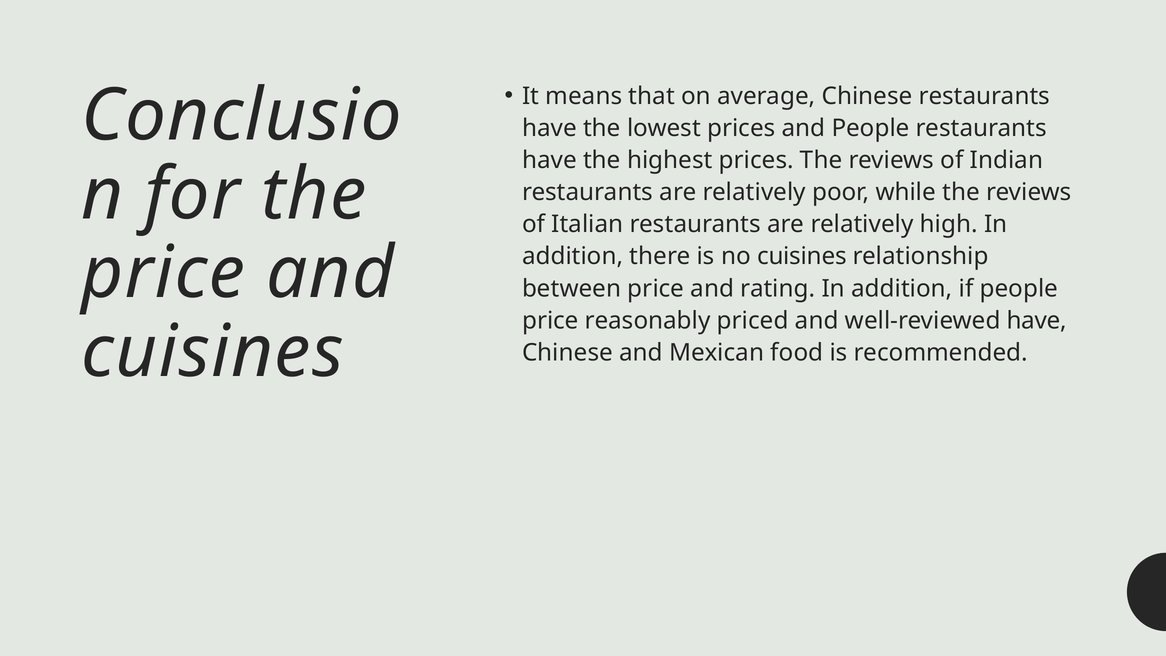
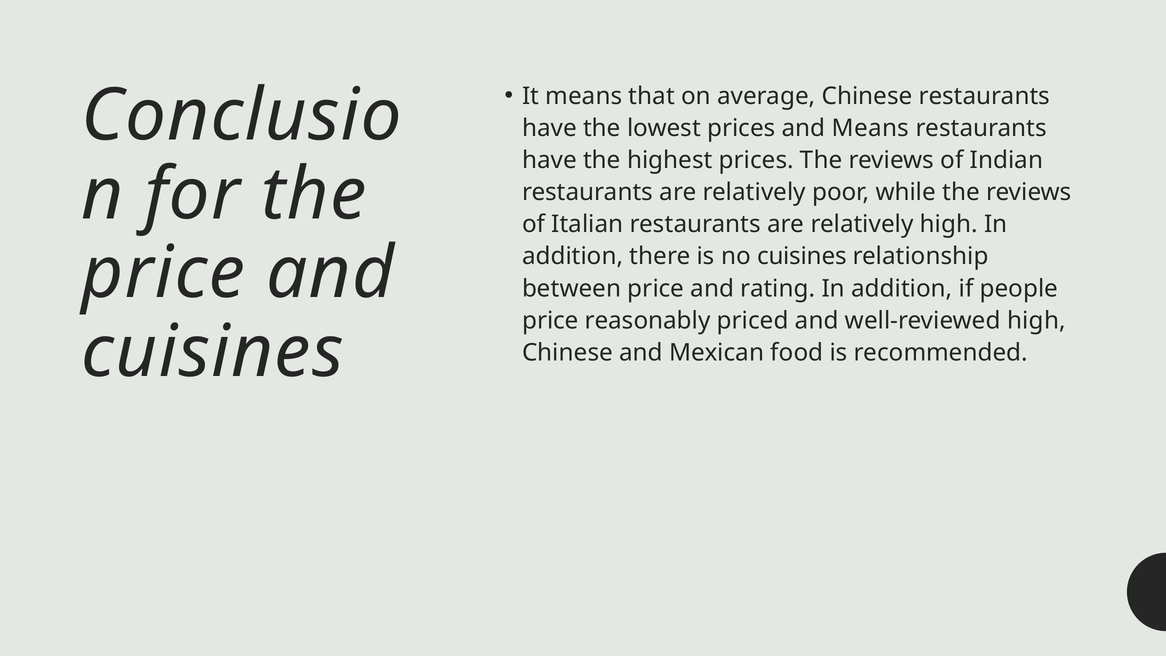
and People: People -> Means (870, 128)
well-reviewed have: have -> high (1037, 320)
